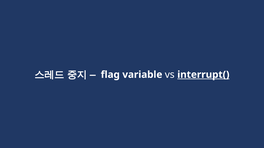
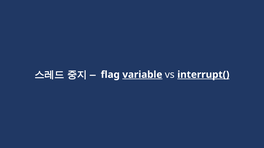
variable underline: none -> present (142, 75)
